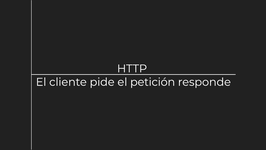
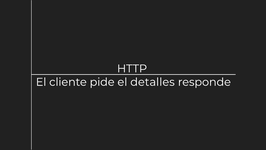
petición: petición -> detalles (153, 82)
